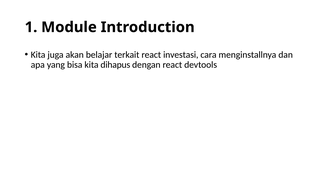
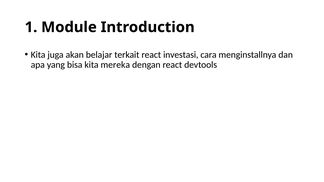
dihapus: dihapus -> mereka (115, 65)
